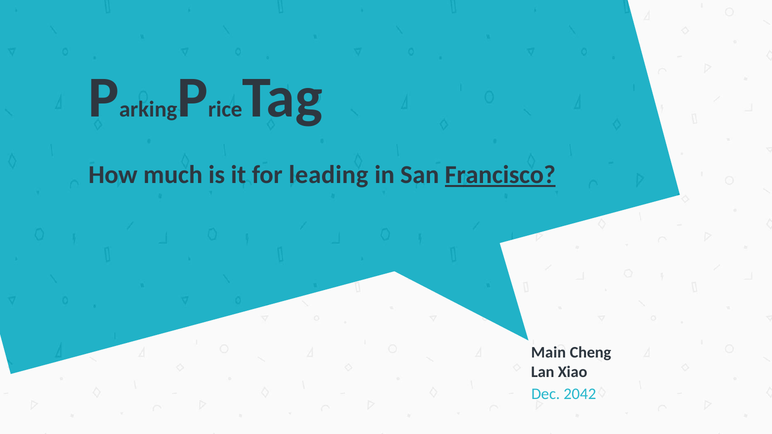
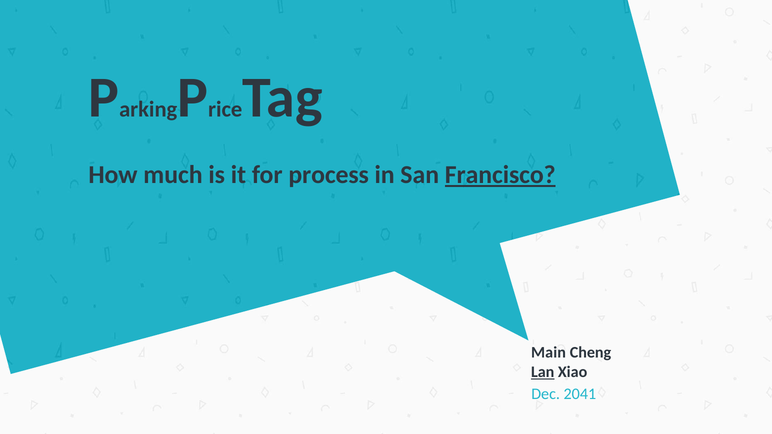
leading: leading -> process (329, 175)
Lan underline: none -> present (543, 372)
2042: 2042 -> 2041 (580, 394)
